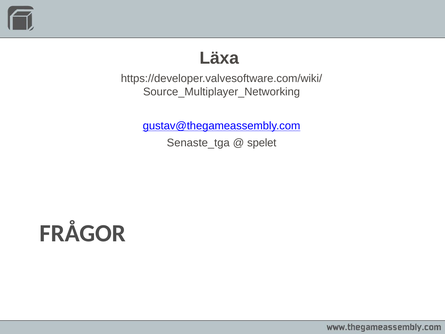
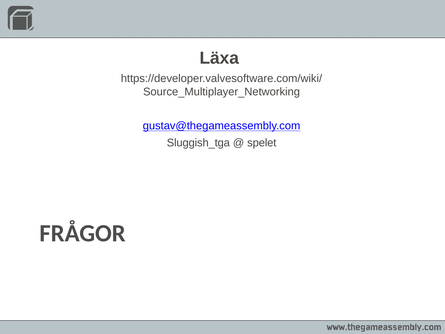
Senaste_tga: Senaste_tga -> Sluggish_tga (198, 143)
